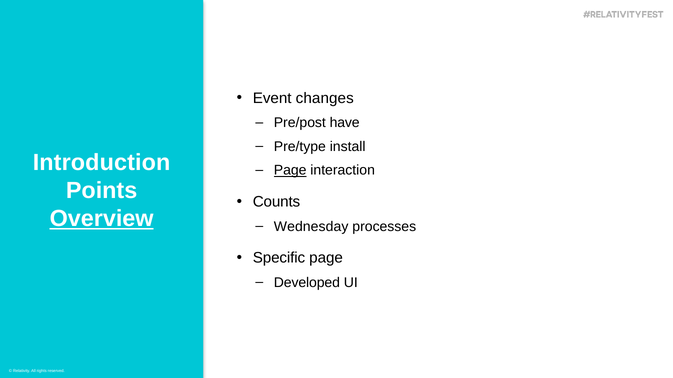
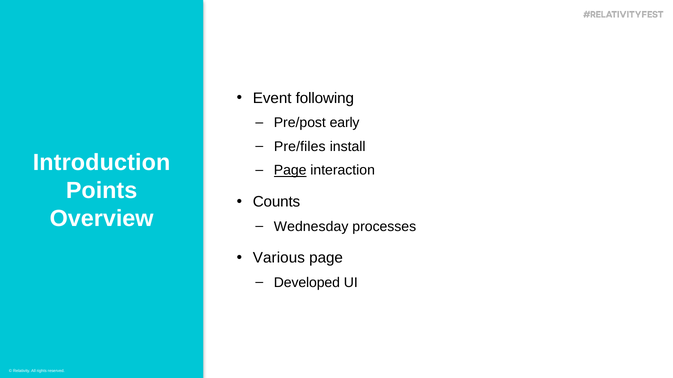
changes: changes -> following (325, 98)
have: have -> early (345, 123)
Pre/type: Pre/type -> Pre/files (300, 147)
Overview underline: present -> none (102, 219)
Specific: Specific -> Various (279, 258)
